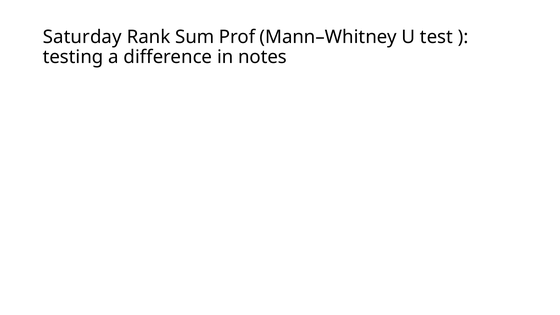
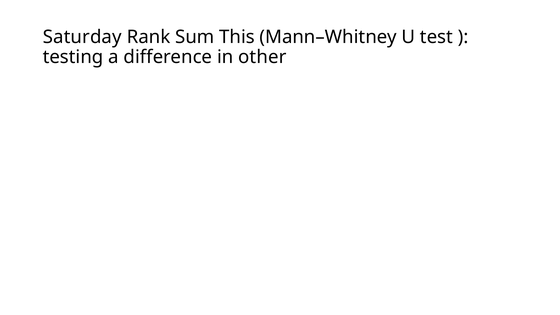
Prof: Prof -> This (237, 37)
notes: notes -> other (262, 57)
